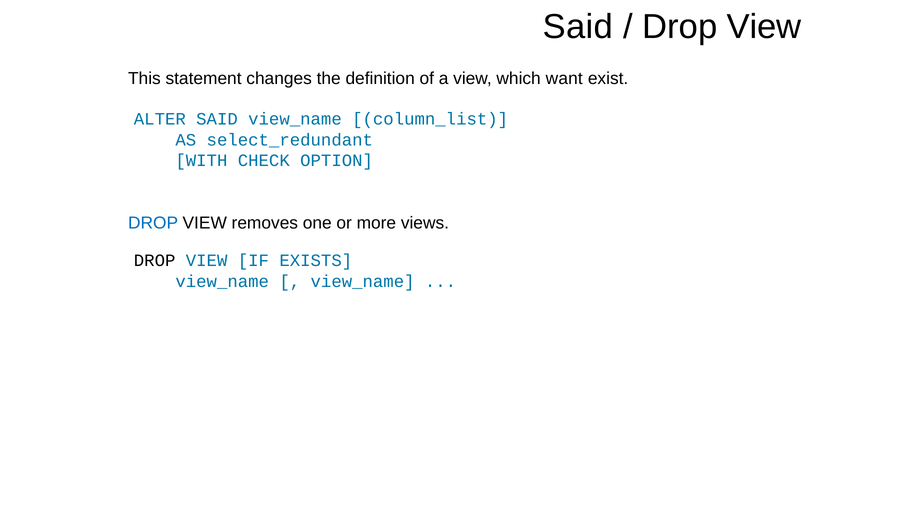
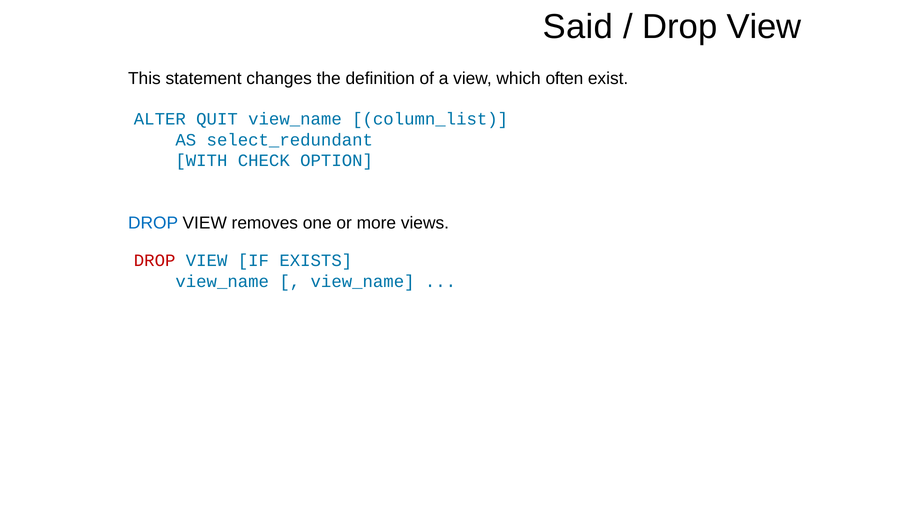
want: want -> often (564, 79)
ALTER SAID: SAID -> QUIT (217, 119)
DROP colour: black -> red (155, 261)
